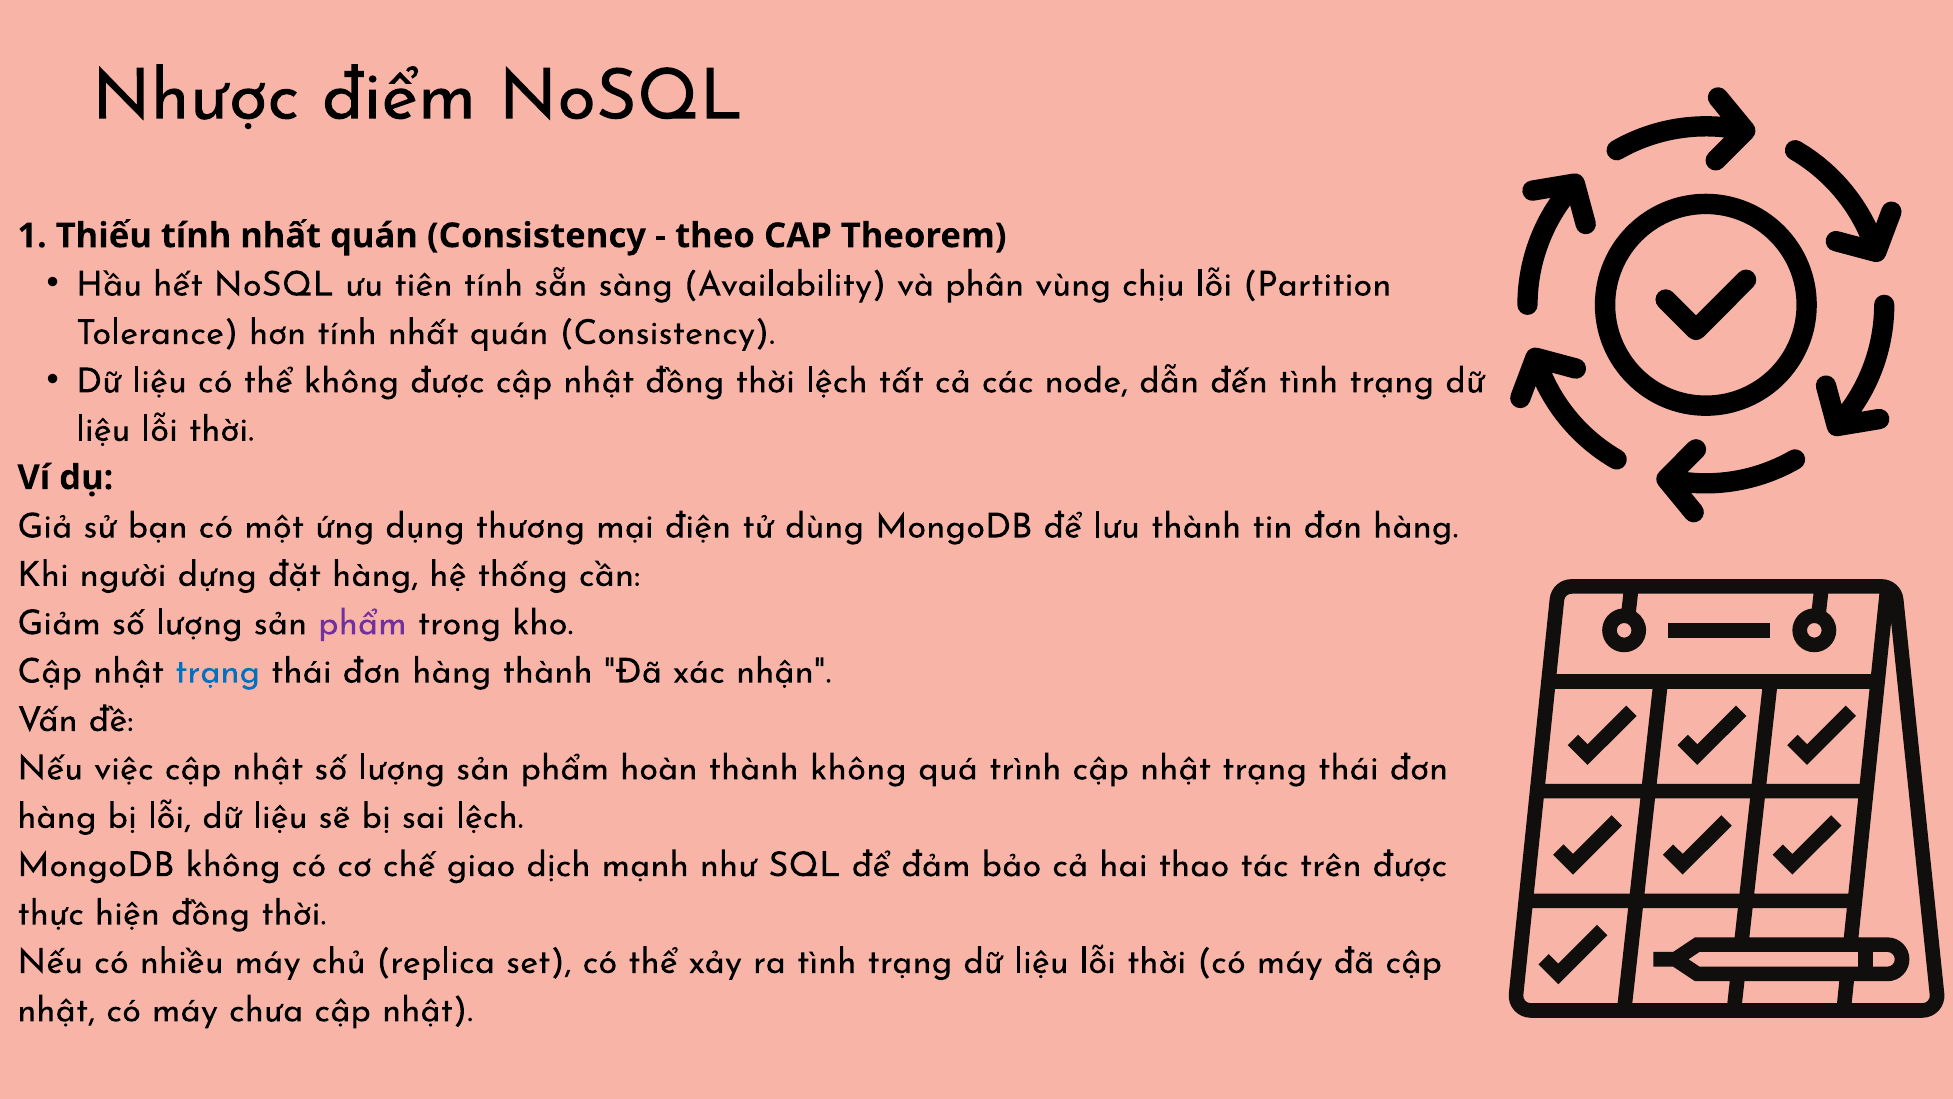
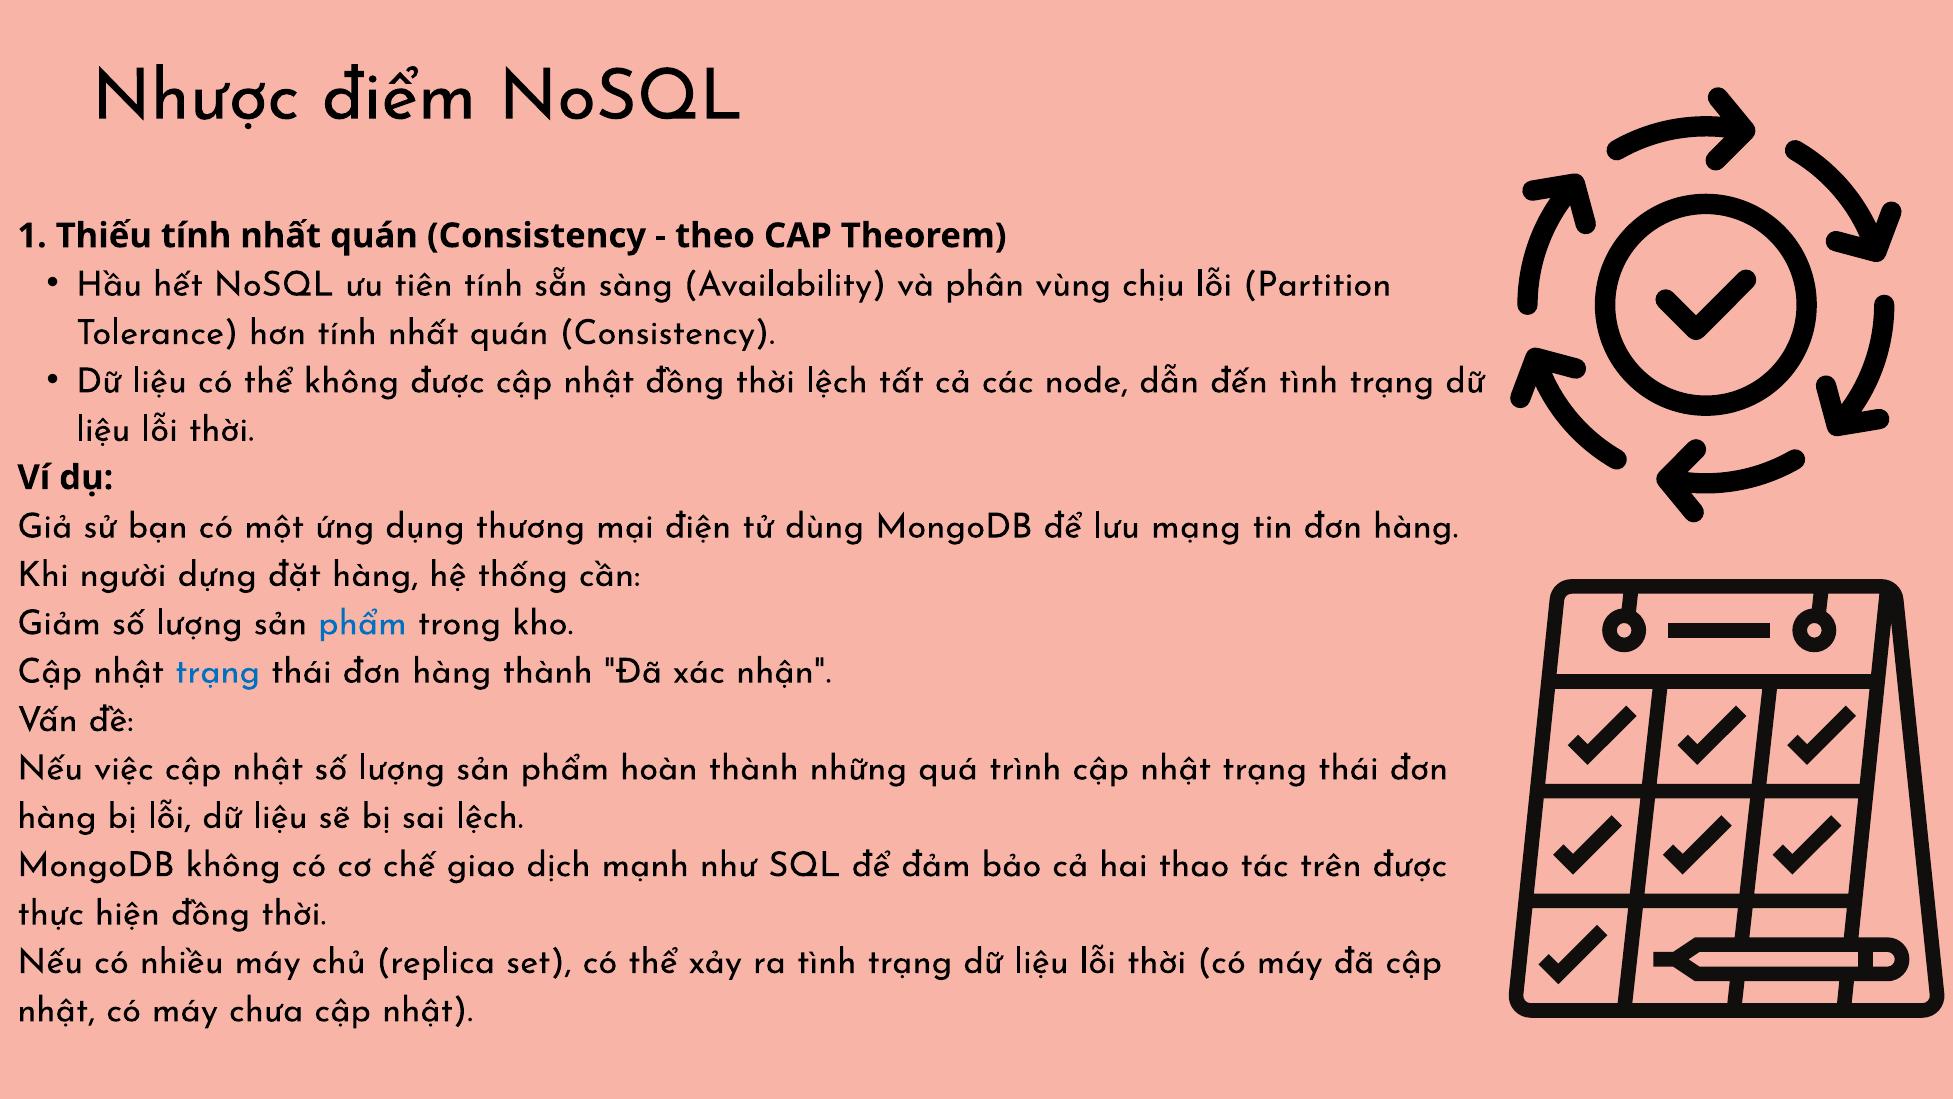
lưu thành: thành -> mạng (1196, 526)
phẩm colour: purple -> blue (362, 623)
thành không: không -> những (858, 768)
